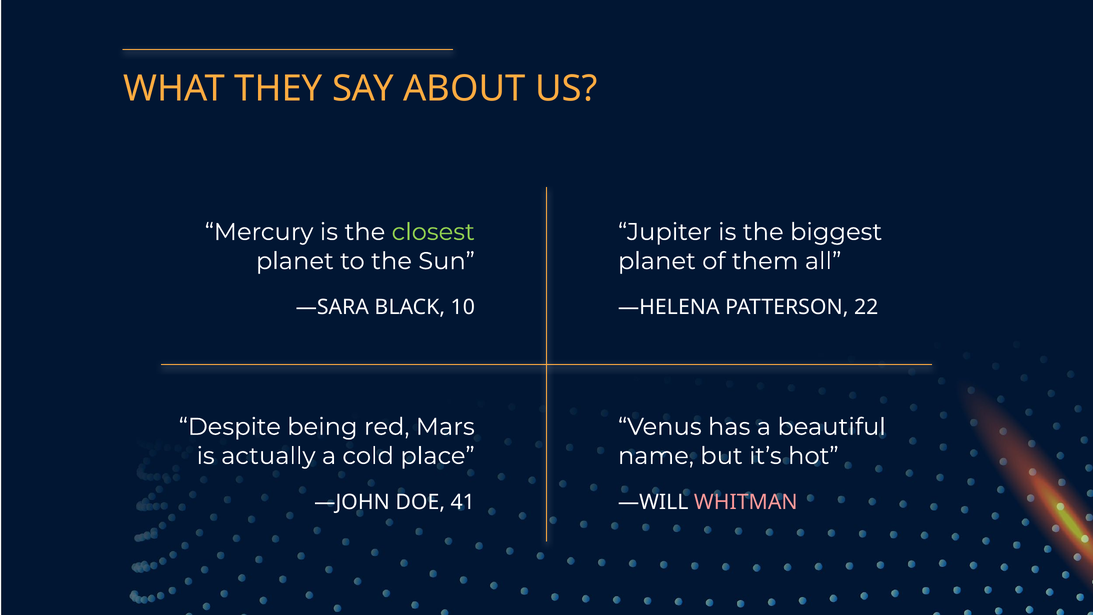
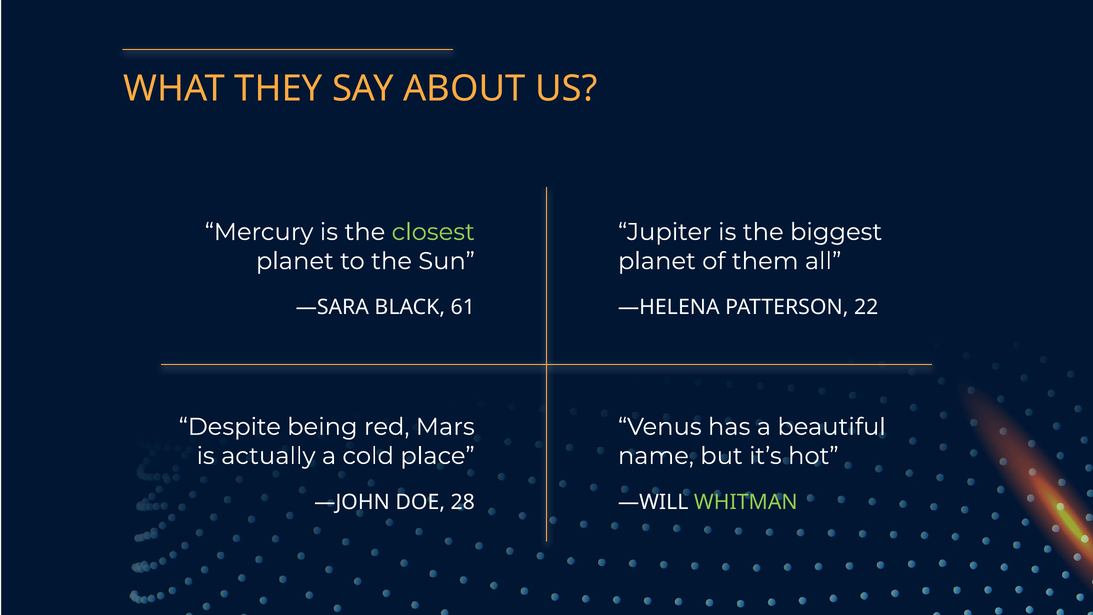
10: 10 -> 61 (463, 307)
41: 41 -> 28 (463, 502)
WHITMAN colour: pink -> light green (746, 502)
